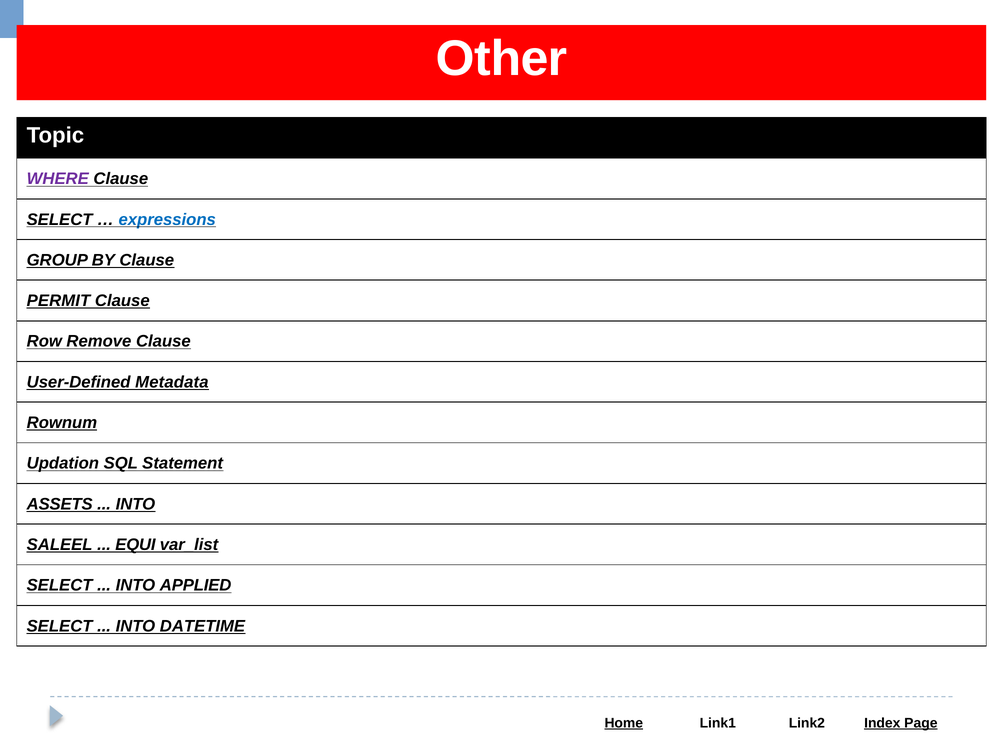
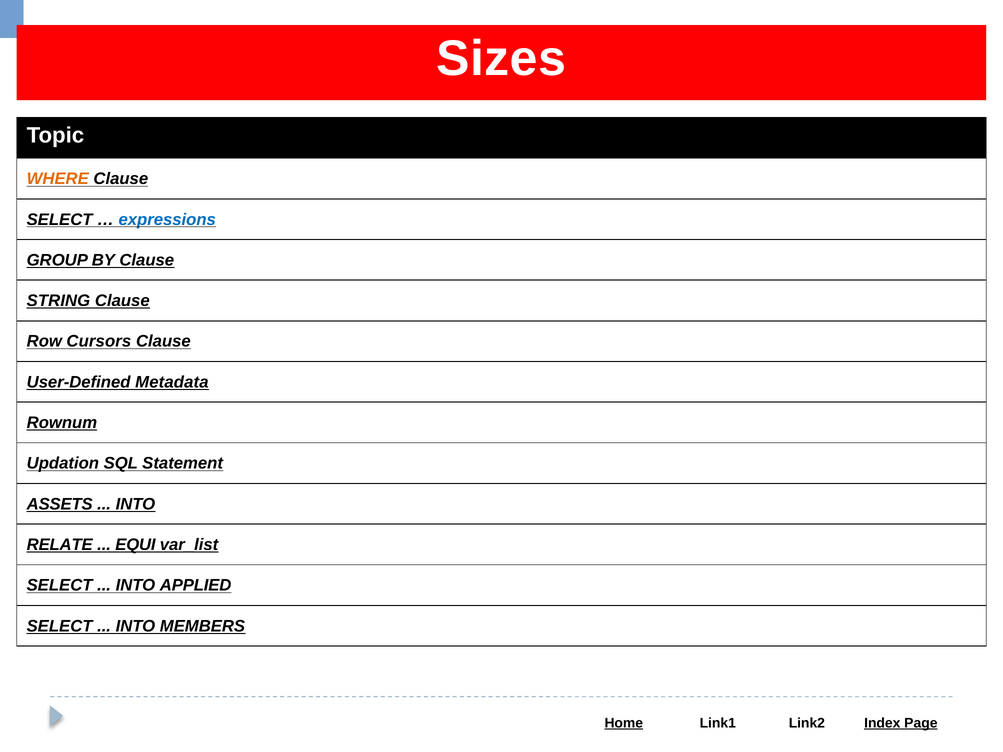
Other: Other -> Sizes (501, 59)
WHERE colour: purple -> orange (58, 179)
PERMIT: PERMIT -> STRING (58, 301)
Remove: Remove -> Cursors (99, 342)
SALEEL: SALEEL -> RELATE (60, 545)
DATETIME: DATETIME -> MEMBERS (202, 626)
